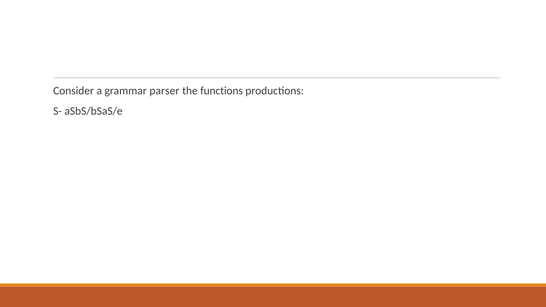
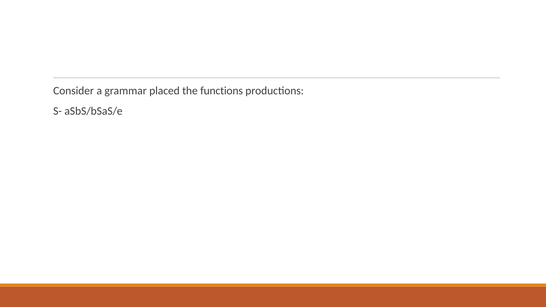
parser: parser -> placed (165, 91)
